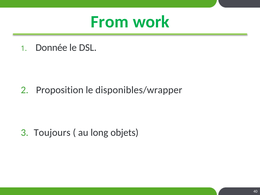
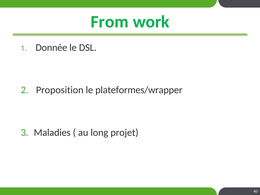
disponibles/wrapper: disponibles/wrapper -> plateformes/wrapper (139, 90)
Toujours: Toujours -> Maladies (52, 133)
objets: objets -> projet (124, 133)
